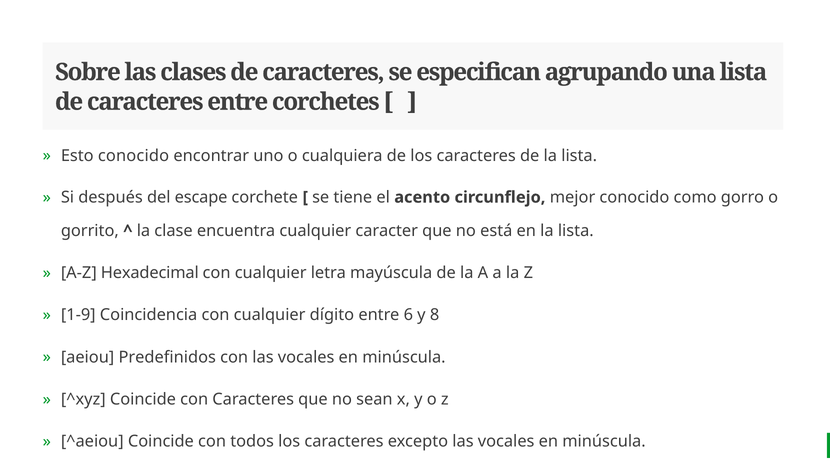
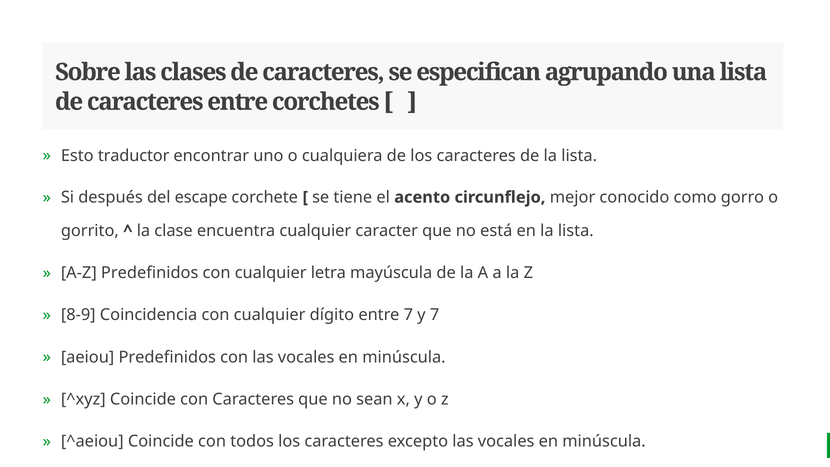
Esto conocido: conocido -> traductor (134, 156)
A-Z Hexadecimal: Hexadecimal -> Predefinidos (150, 273)
1-9: 1-9 -> 8-9 (78, 315)
entre 6: 6 -> 7 (408, 315)
y 8: 8 -> 7 (435, 315)
